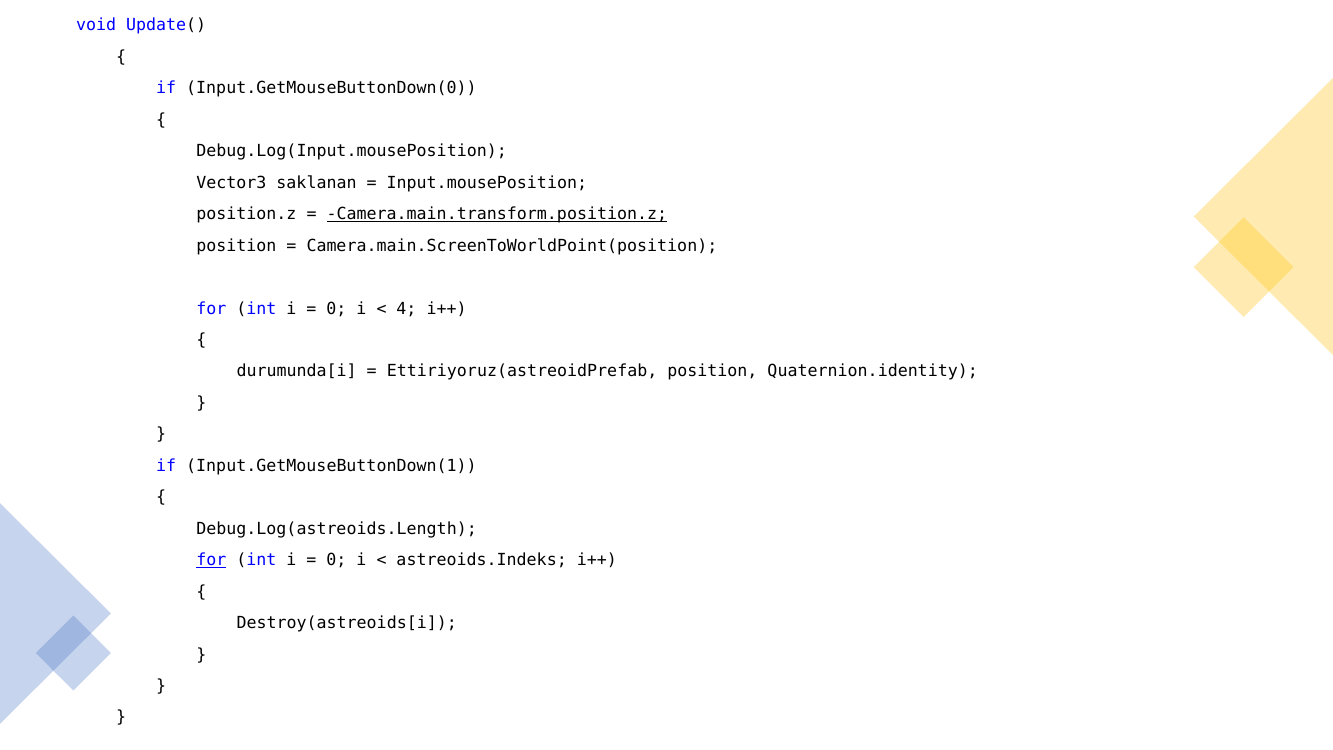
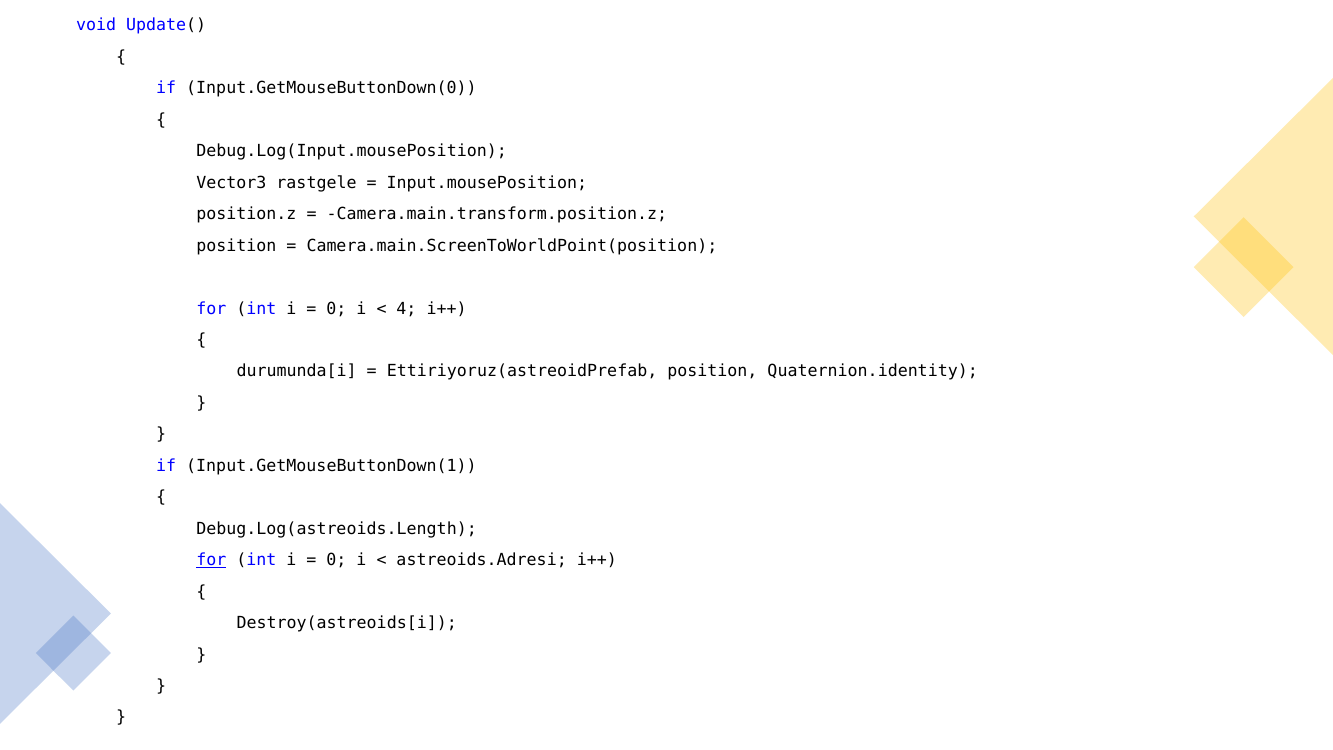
saklanan: saklanan -> rastgele (317, 183)
Camera.main.transform.position.z underline: present -> none (497, 214)
astreoids.Indeks: astreoids.Indeks -> astreoids.Adresi (482, 560)
